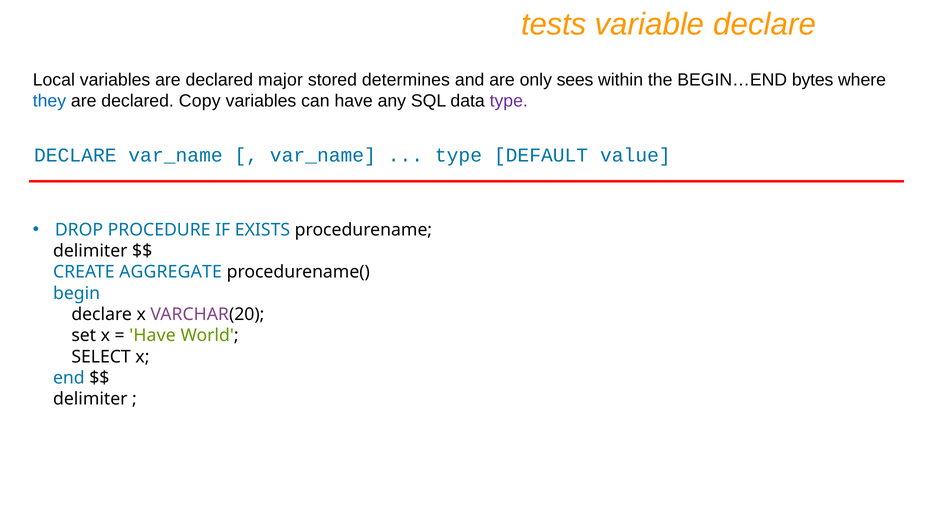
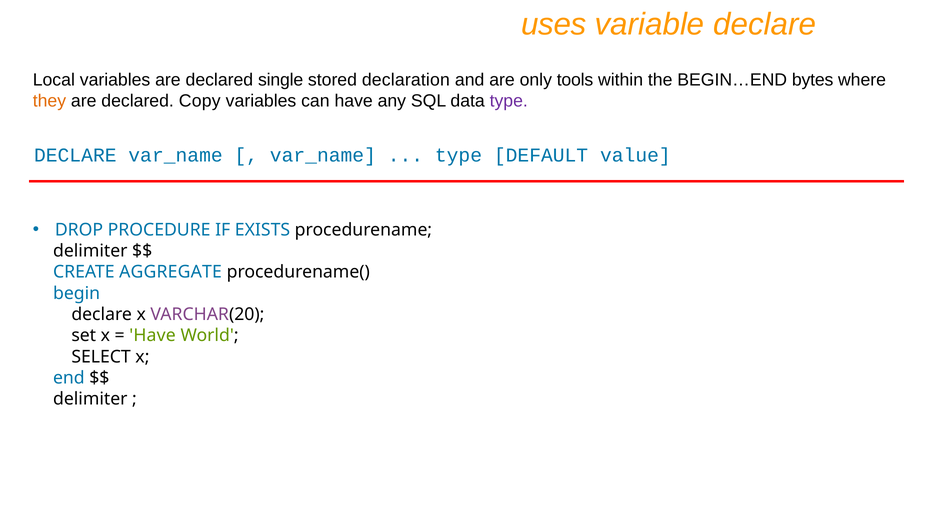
tests: tests -> uses (554, 24)
major: major -> single (281, 80)
determines: determines -> declaration (406, 80)
sees: sees -> tools (575, 80)
they colour: blue -> orange (49, 101)
